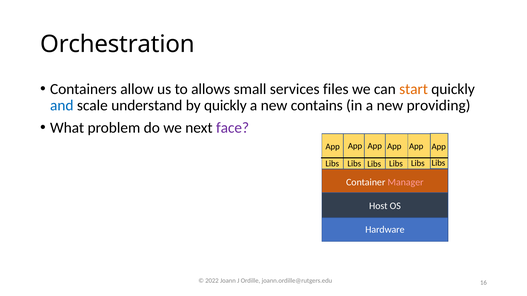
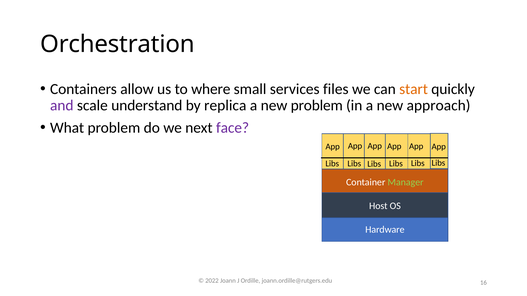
allows: allows -> where (211, 89)
and colour: blue -> purple (62, 106)
by quickly: quickly -> replica (225, 106)
new contains: contains -> problem (317, 106)
providing: providing -> approach (439, 106)
Manager colour: pink -> light green (406, 183)
